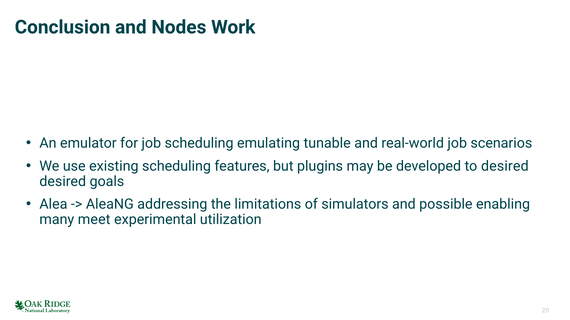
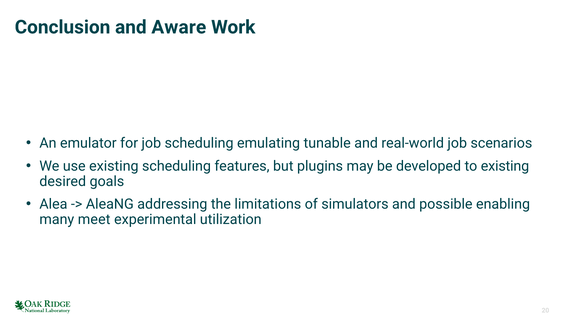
Nodes: Nodes -> Aware (179, 27)
to desired: desired -> existing (505, 166)
